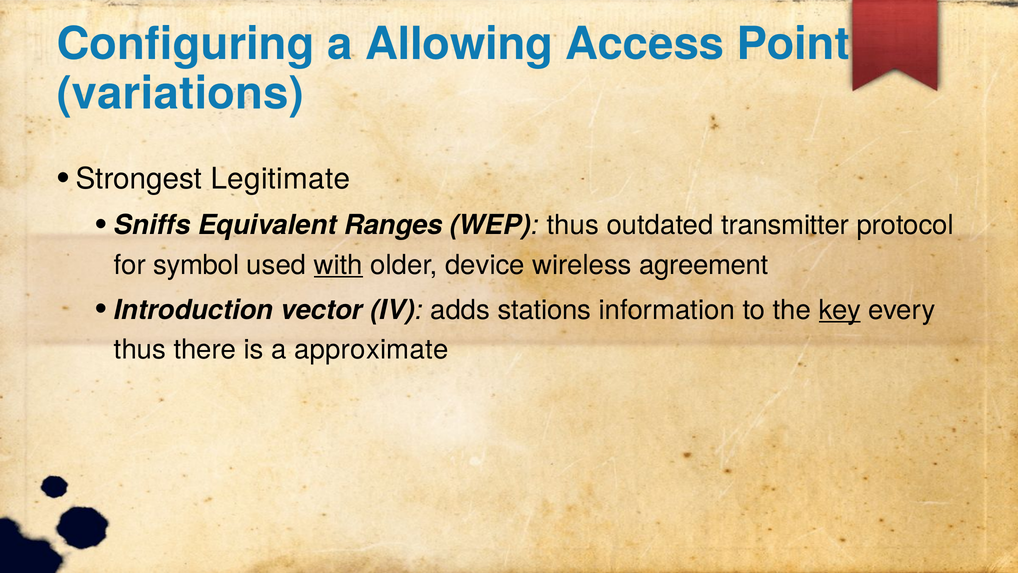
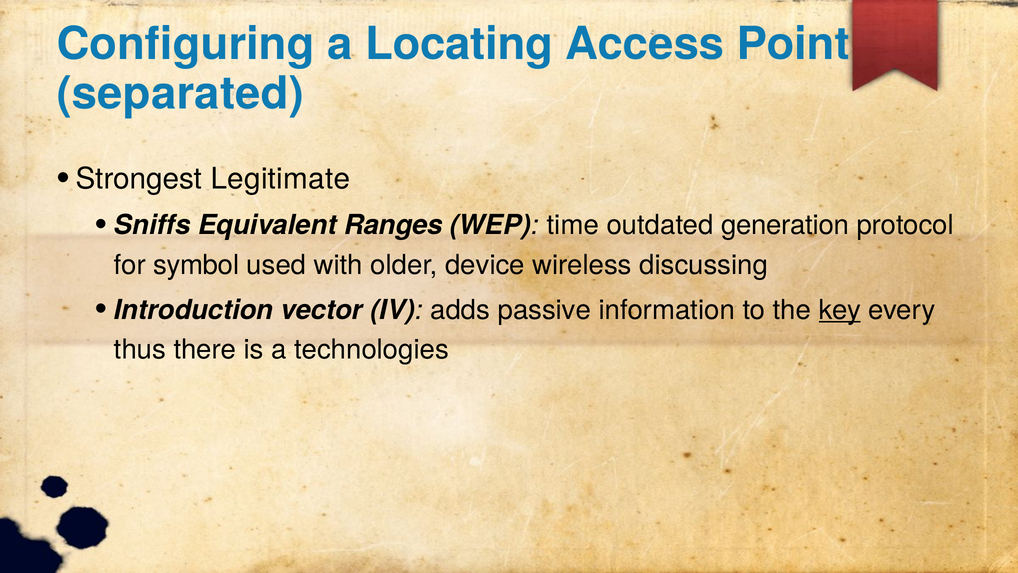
Allowing: Allowing -> Locating (459, 44)
variations: variations -> separated (180, 94)
WEP thus: thus -> time (573, 225)
transmitter: transmitter -> generation (785, 225)
with underline: present -> none (338, 265)
agreement: agreement -> discussing (704, 265)
stations: stations -> passive (544, 310)
approximate: approximate -> technologies (372, 349)
